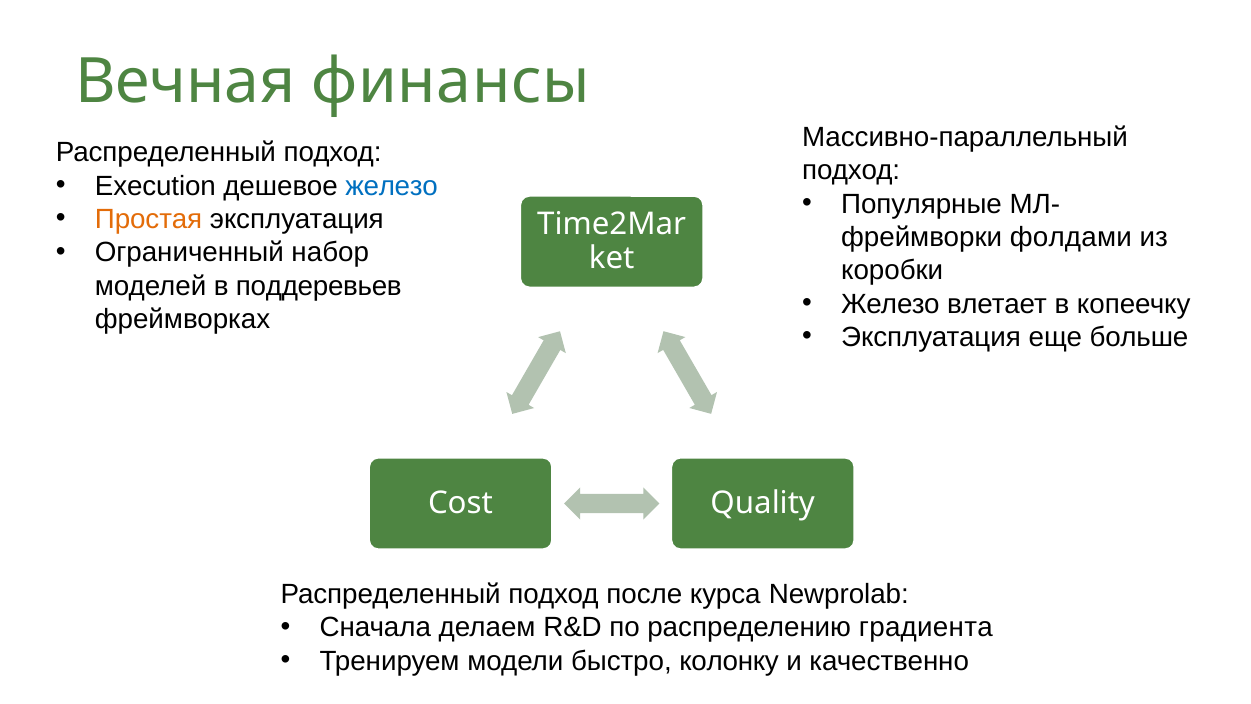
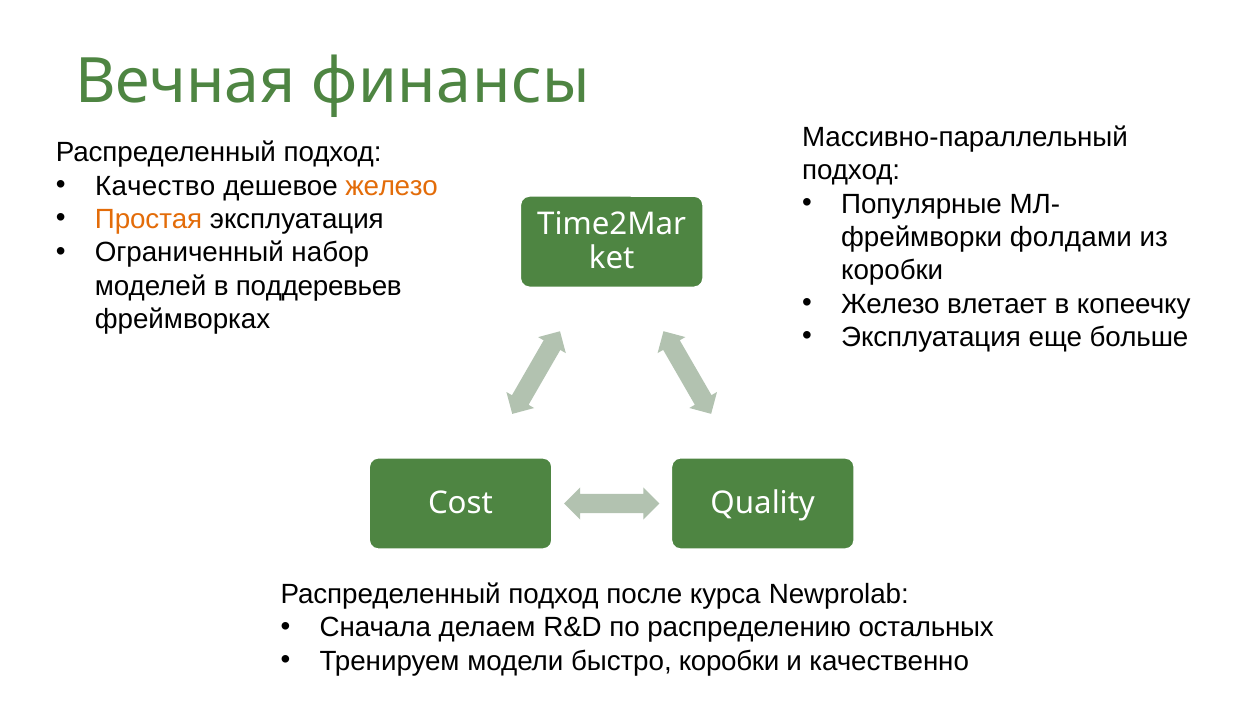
Execution: Execution -> Качество (155, 186)
железо colour: blue -> orange (392, 186)
градиента: градиента -> остальных (926, 627)
быстро колонку: колонку -> коробки (729, 661)
